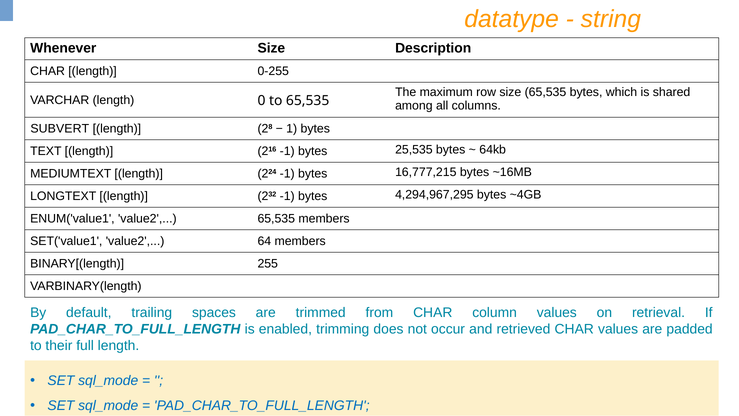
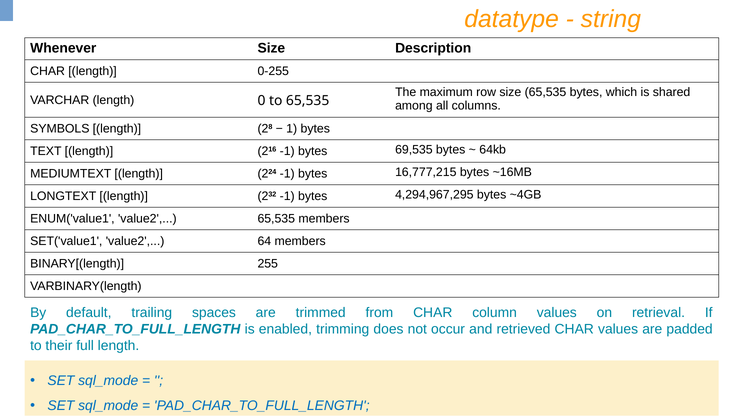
SUBVERT: SUBVERT -> SYMBOLS (60, 129)
25,535: 25,535 -> 69,535 (414, 150)
